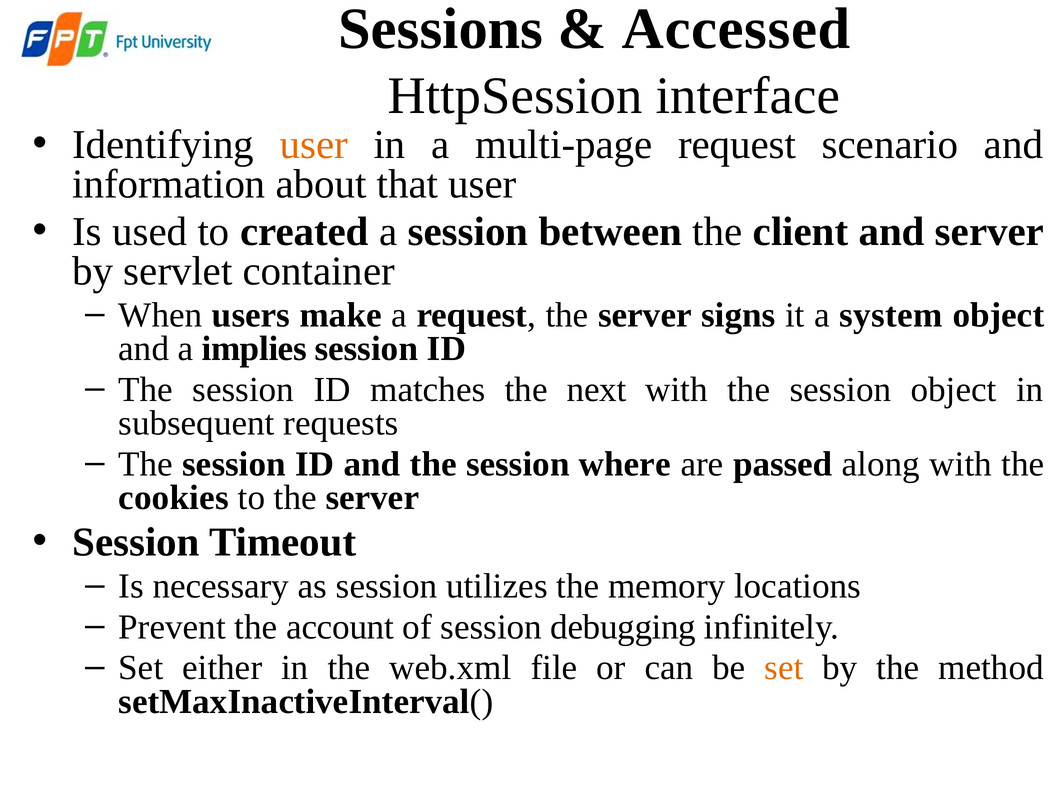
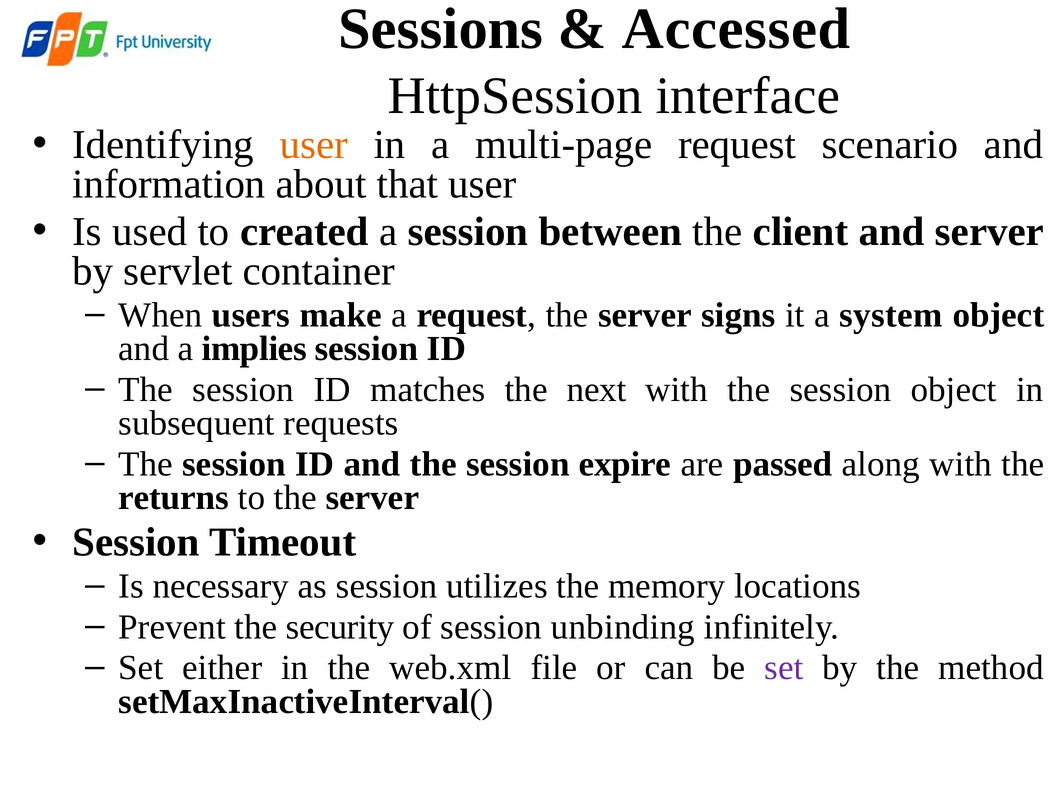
where: where -> expire (625, 464)
cookies: cookies -> returns (174, 498)
account: account -> security (340, 627)
debugging: debugging -> unbinding (623, 627)
set colour: orange -> purple (784, 668)
